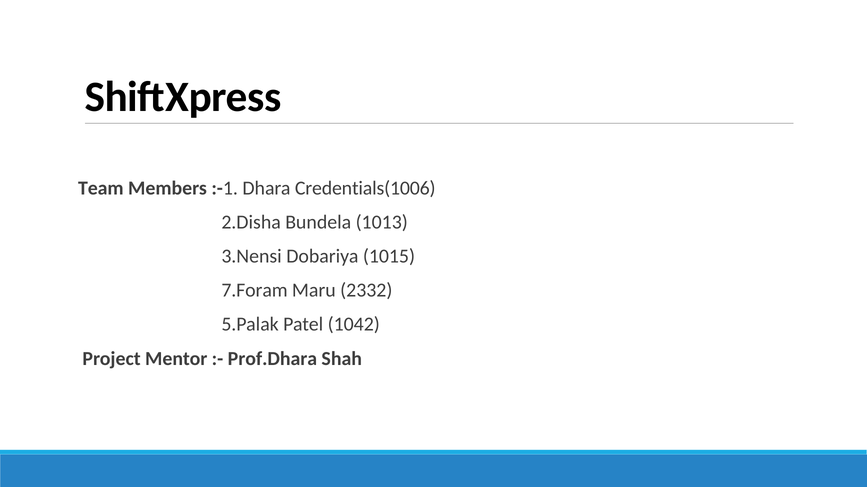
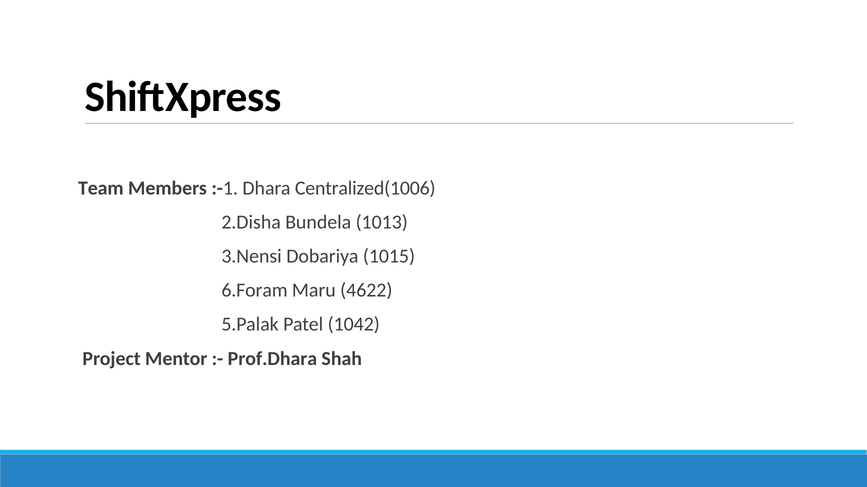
Credentials(1006: Credentials(1006 -> Centralized(1006 (365, 188)
7.Foram: 7.Foram -> 6.Foram (255, 291)
2332: 2332 -> 4622 (366, 291)
